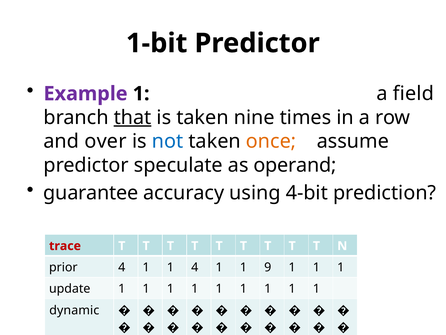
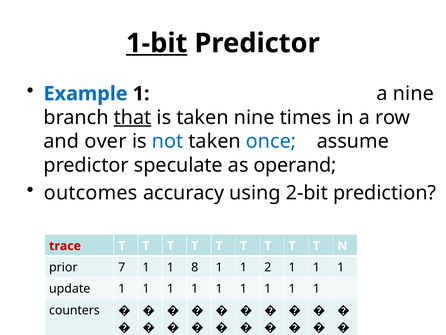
1-bit underline: none -> present (157, 43)
Example colour: purple -> blue (86, 94)
a field: field -> nine (413, 94)
once colour: orange -> blue (271, 141)
guarantee: guarantee -> outcomes (91, 193)
4-bit: 4-bit -> 2-bit (307, 193)
prior 4: 4 -> 7 (122, 267)
1 4: 4 -> 8 (195, 267)
9: 9 -> 2 (268, 267)
dynamic: dynamic -> counters (74, 310)
